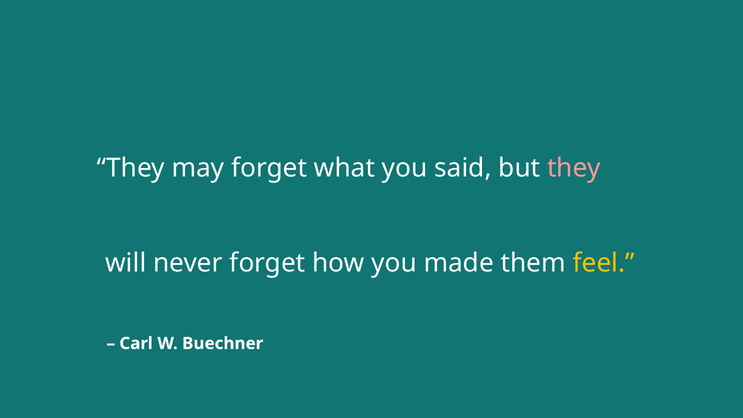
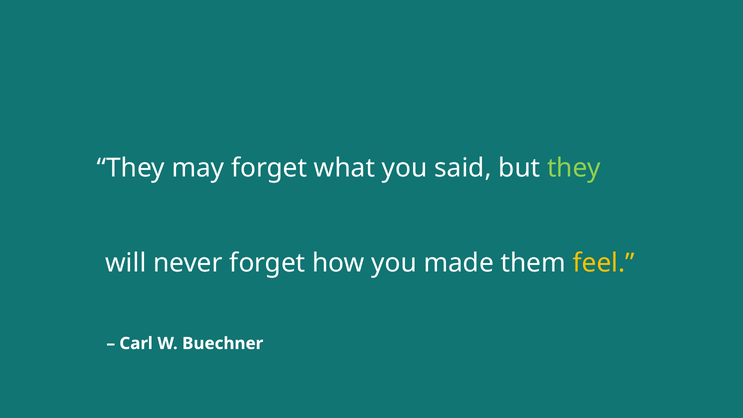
they colour: pink -> light green (574, 168)
